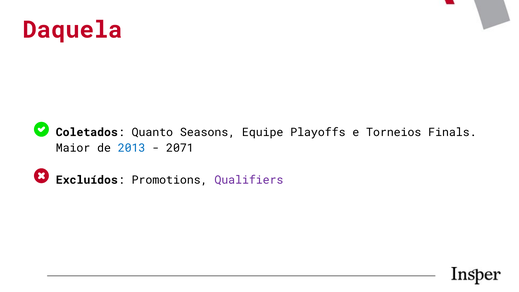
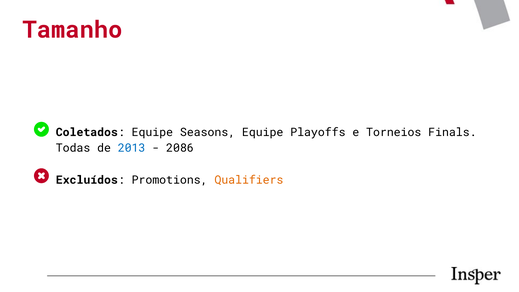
Daquela: Daquela -> Tamanho (72, 30)
Coletados Quanto: Quanto -> Equipe (152, 132)
Maior: Maior -> Todas (73, 148)
2071: 2071 -> 2086 (180, 148)
Qualifiers colour: purple -> orange (249, 180)
